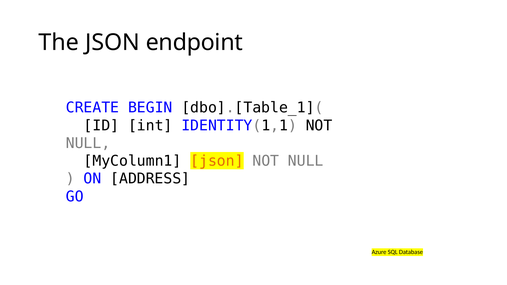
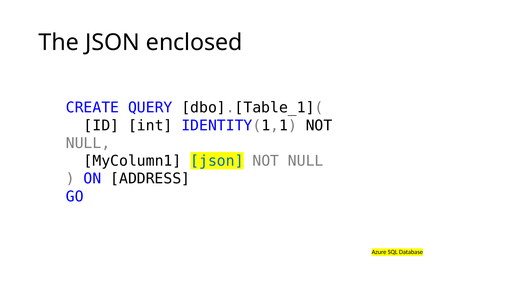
endpoint: endpoint -> enclosed (194, 43)
BEGIN: BEGIN -> QUERY (150, 108)
json colour: orange -> blue (217, 161)
